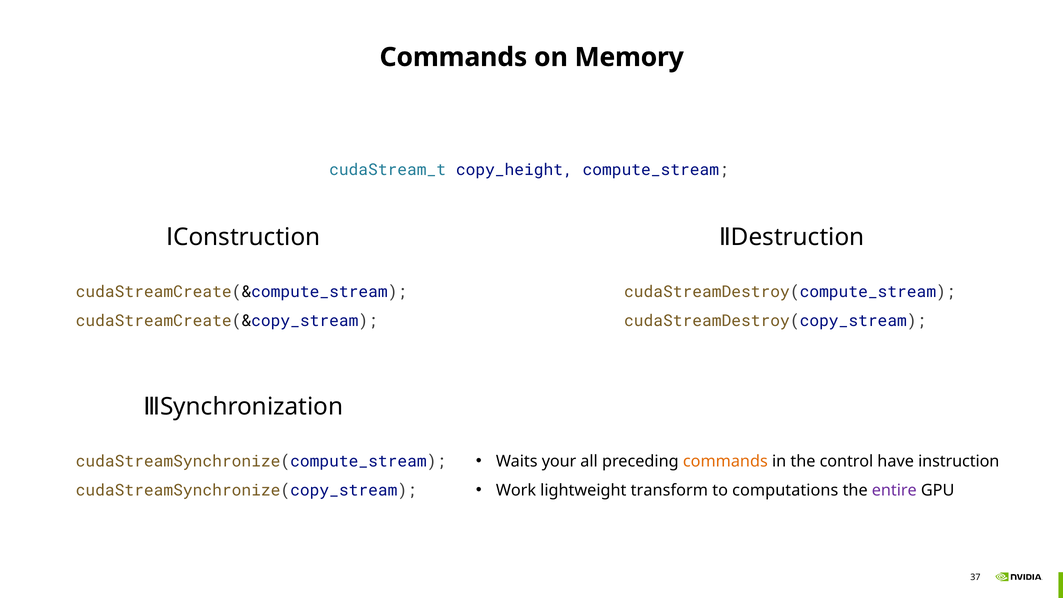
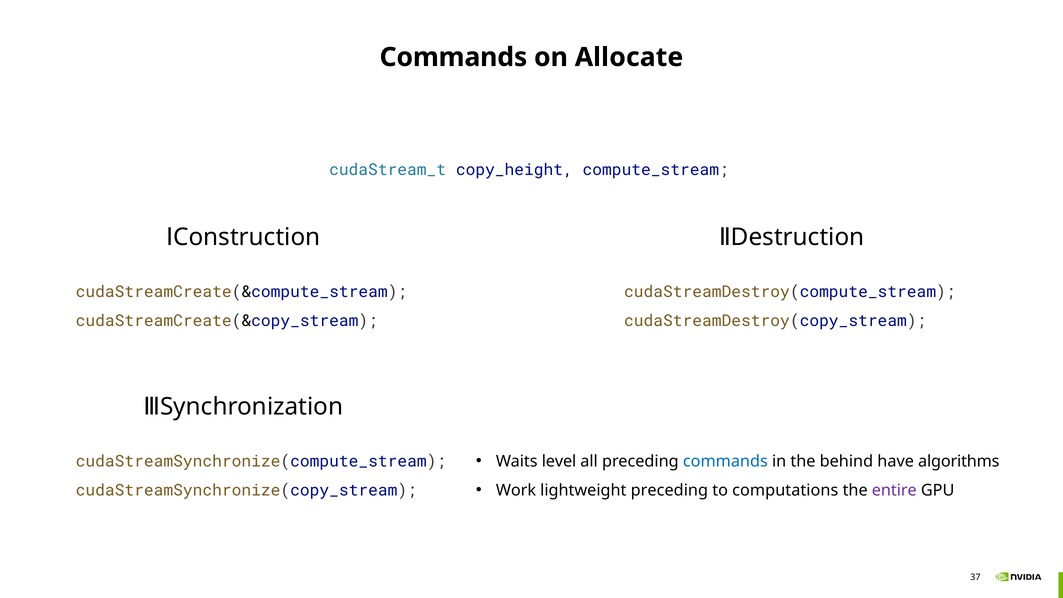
Memory: Memory -> Allocate (629, 57)
your: your -> level (559, 461)
commands colour: orange -> blue (725, 461)
control: control -> behind (846, 461)
instruction: instruction -> algorithms (959, 461)
lightweight transform: transform -> preceding (669, 490)
